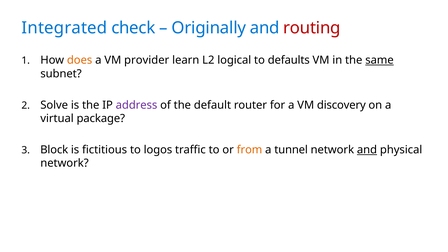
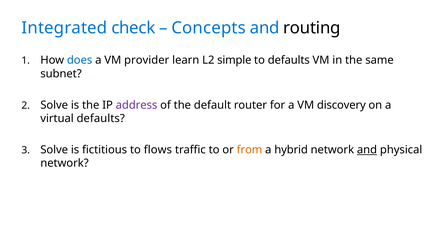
Originally: Originally -> Concepts (209, 28)
routing colour: red -> black (312, 28)
does colour: orange -> blue (80, 60)
logical: logical -> simple (234, 60)
same underline: present -> none (379, 60)
virtual package: package -> defaults (101, 118)
Block: Block -> Solve (54, 150)
logos: logos -> flows (158, 150)
tunnel: tunnel -> hybrid (291, 150)
